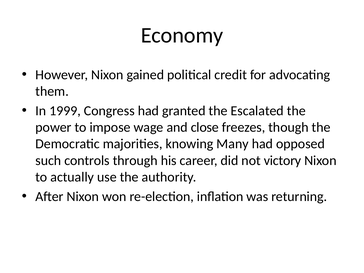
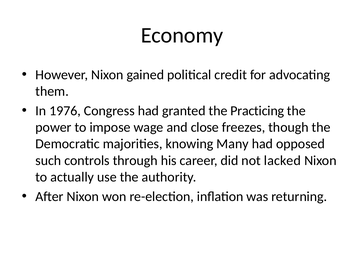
1999: 1999 -> 1976 (65, 111)
Escalated: Escalated -> Practicing (257, 111)
victory: victory -> lacked (282, 161)
